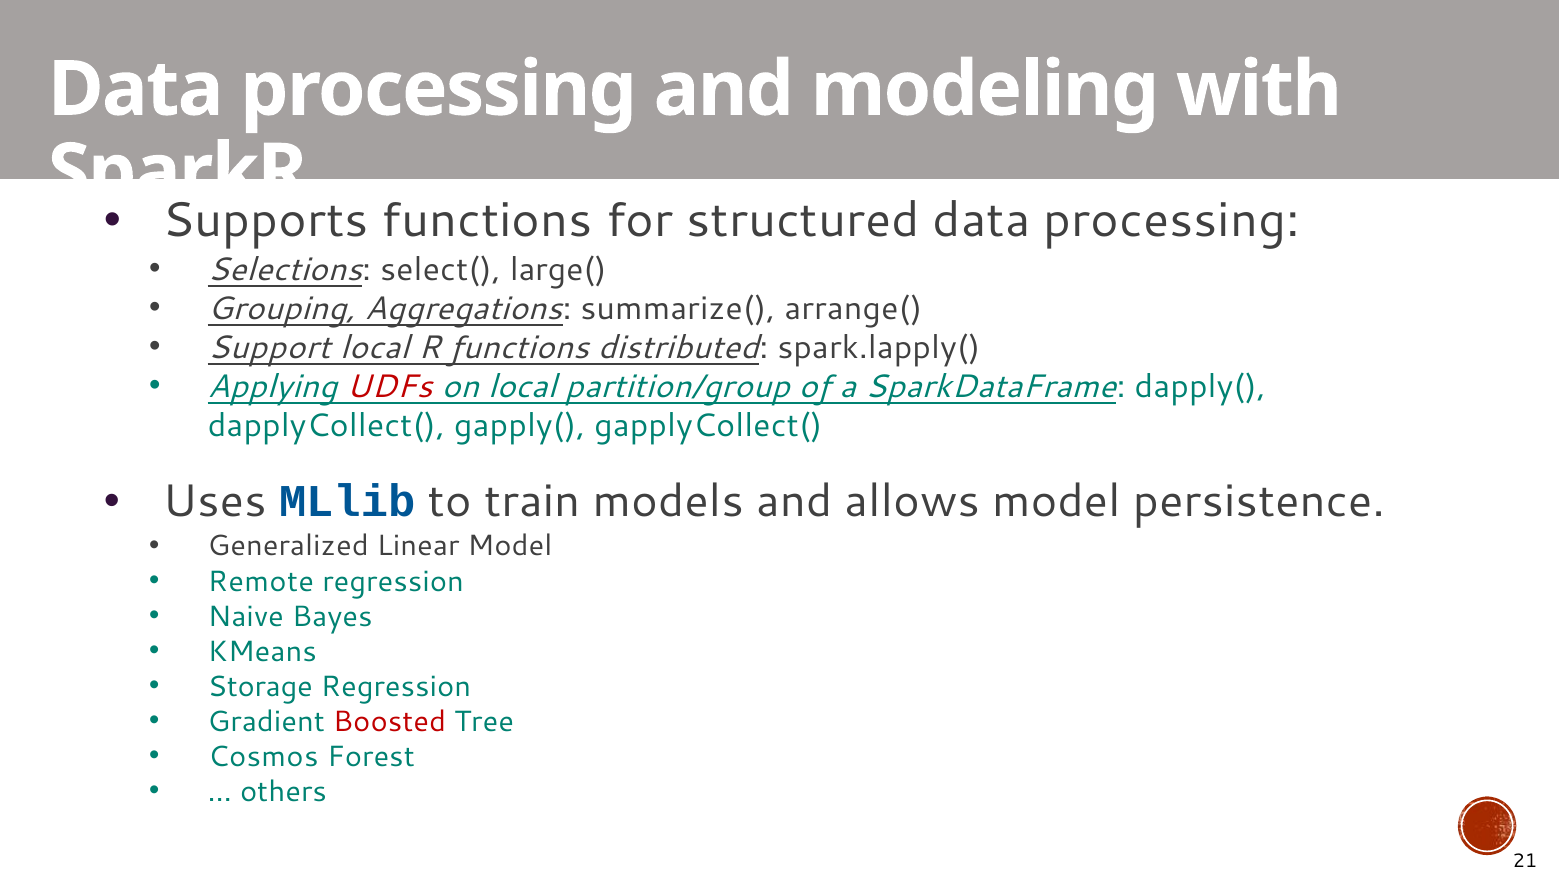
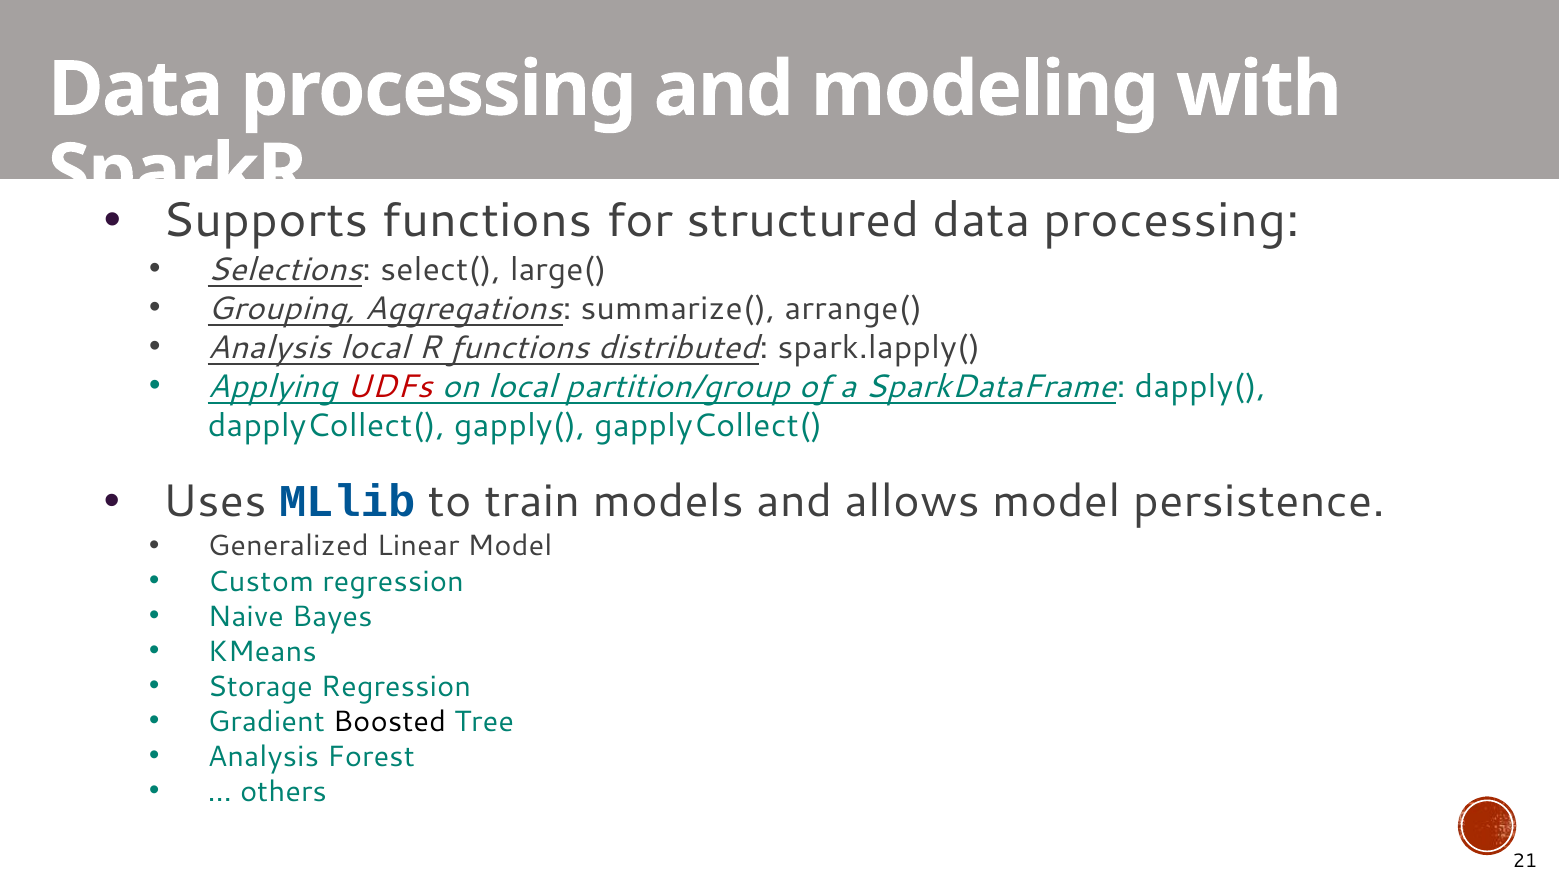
Support: Support -> Analysis (269, 347)
Remote: Remote -> Custom (261, 581)
Boosted colour: red -> black (389, 722)
Cosmos: Cosmos -> Analysis (263, 757)
